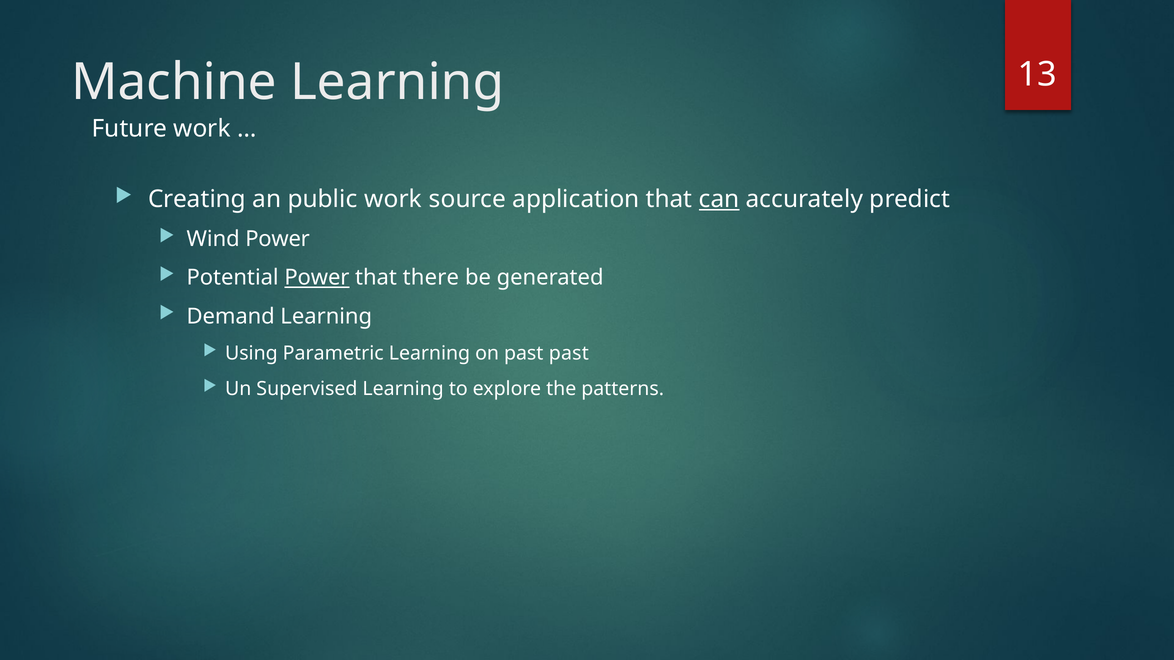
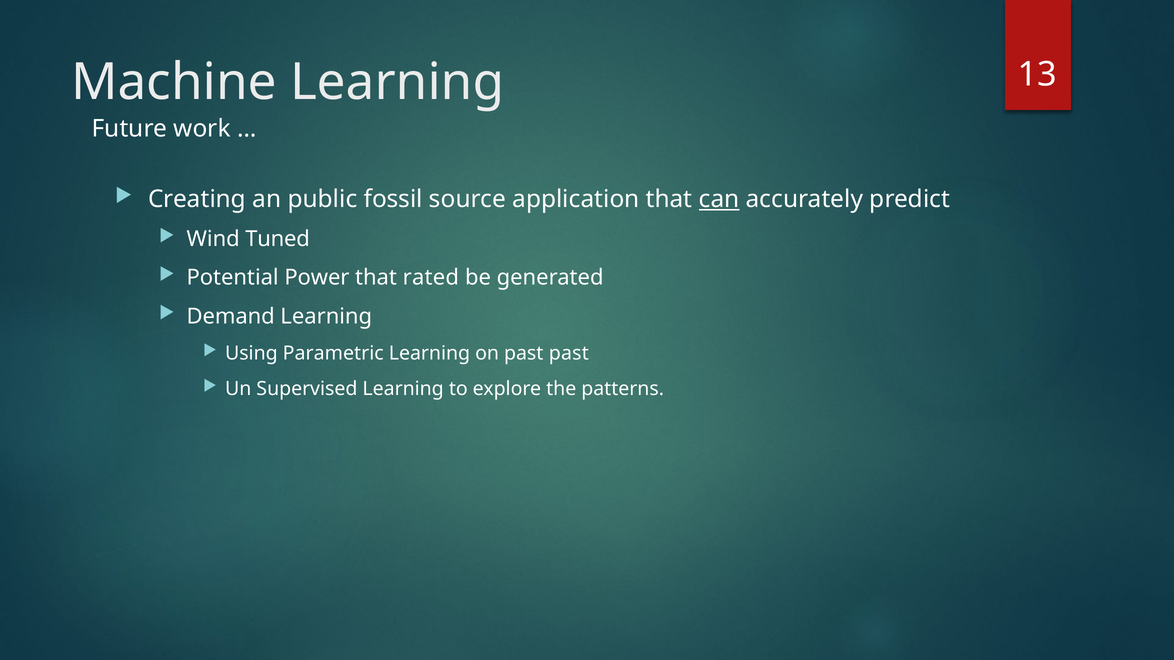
public work: work -> fossil (393, 199)
Wind Power: Power -> Tuned (278, 239)
Power underline: present -> none (317, 278)
there: there -> rated (431, 278)
